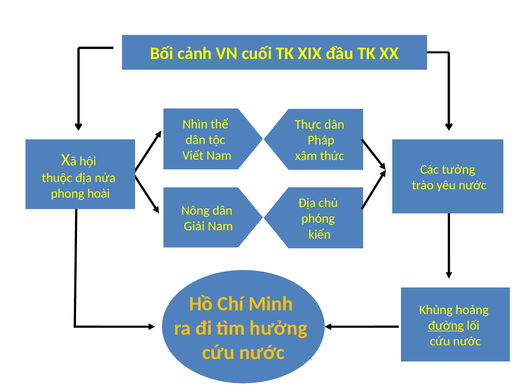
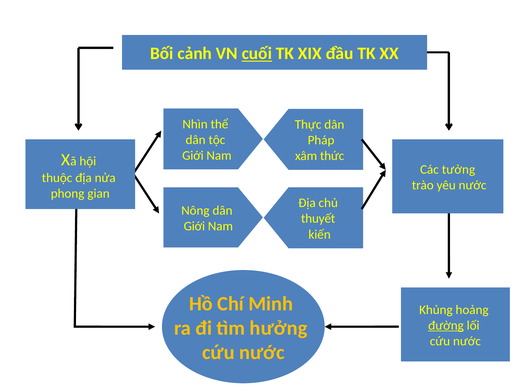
cuối underline: none -> present (257, 54)
Viết: Viết -> Giới (193, 156)
hoài: hoài -> gian (99, 194)
phóng: phóng -> thuyết (318, 219)
Giải: Giải -> Giới (194, 226)
